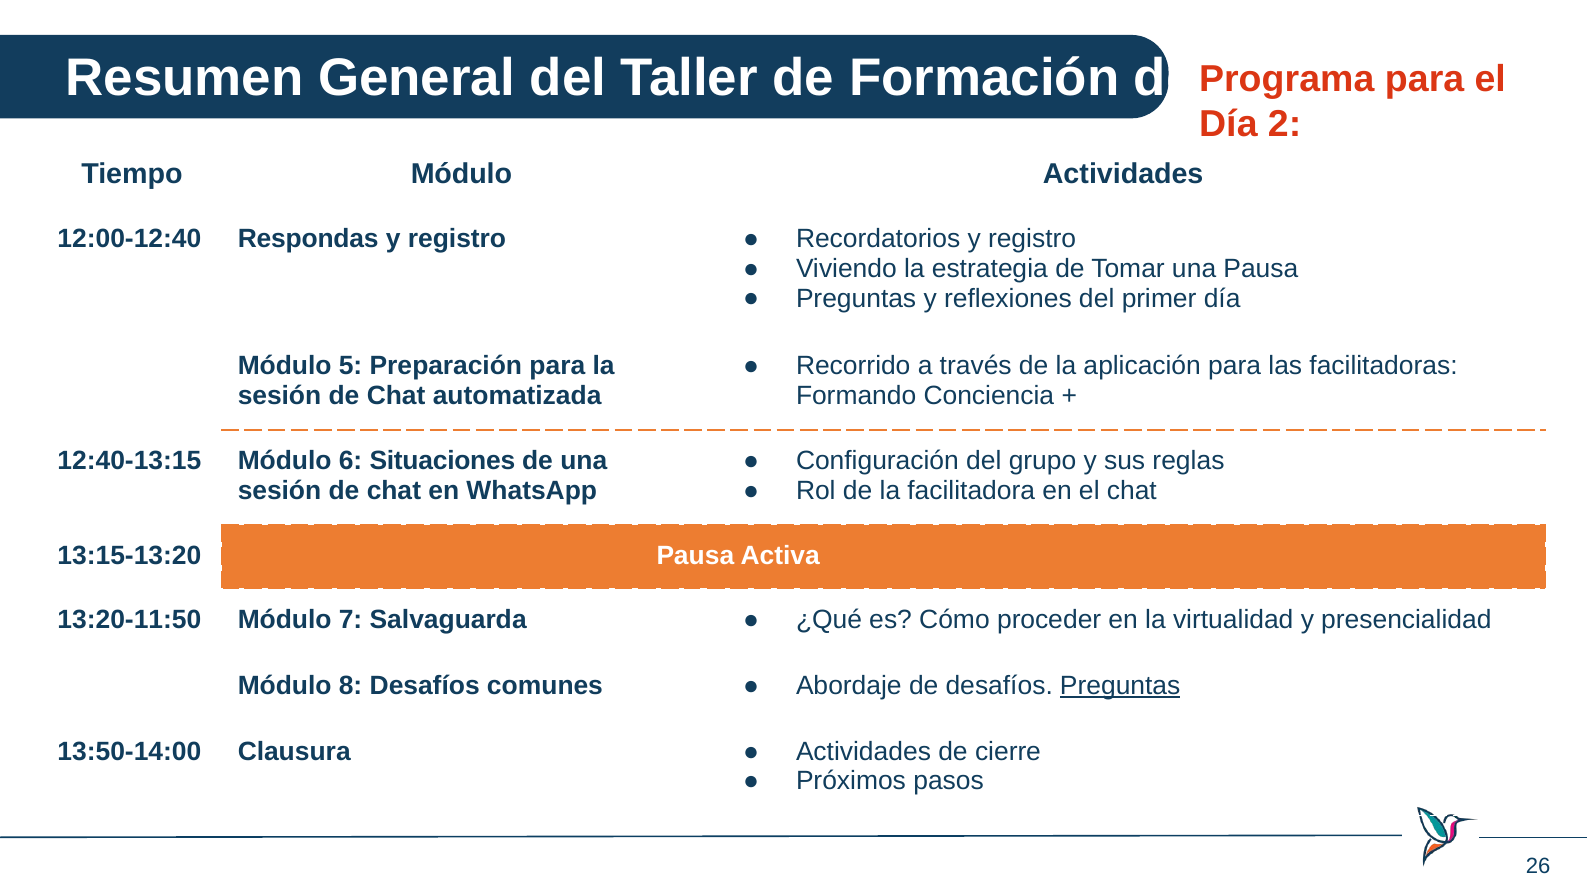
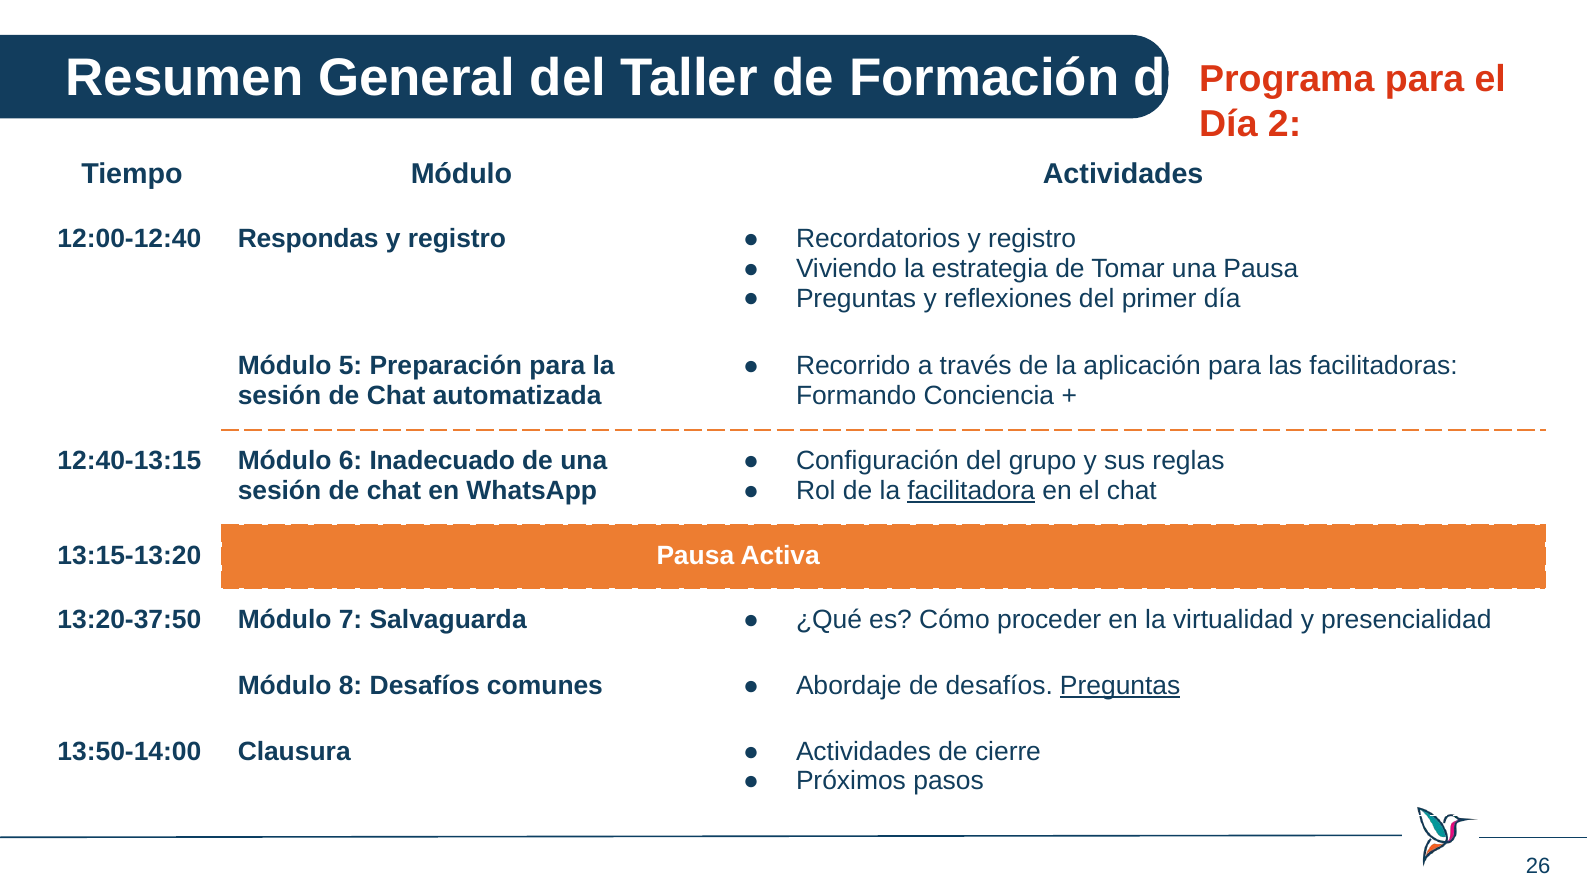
Situaciones: Situaciones -> Inadecuado (442, 461)
facilitadora underline: none -> present (971, 491)
13:20-11:50: 13:20-11:50 -> 13:20-37:50 (129, 620)
